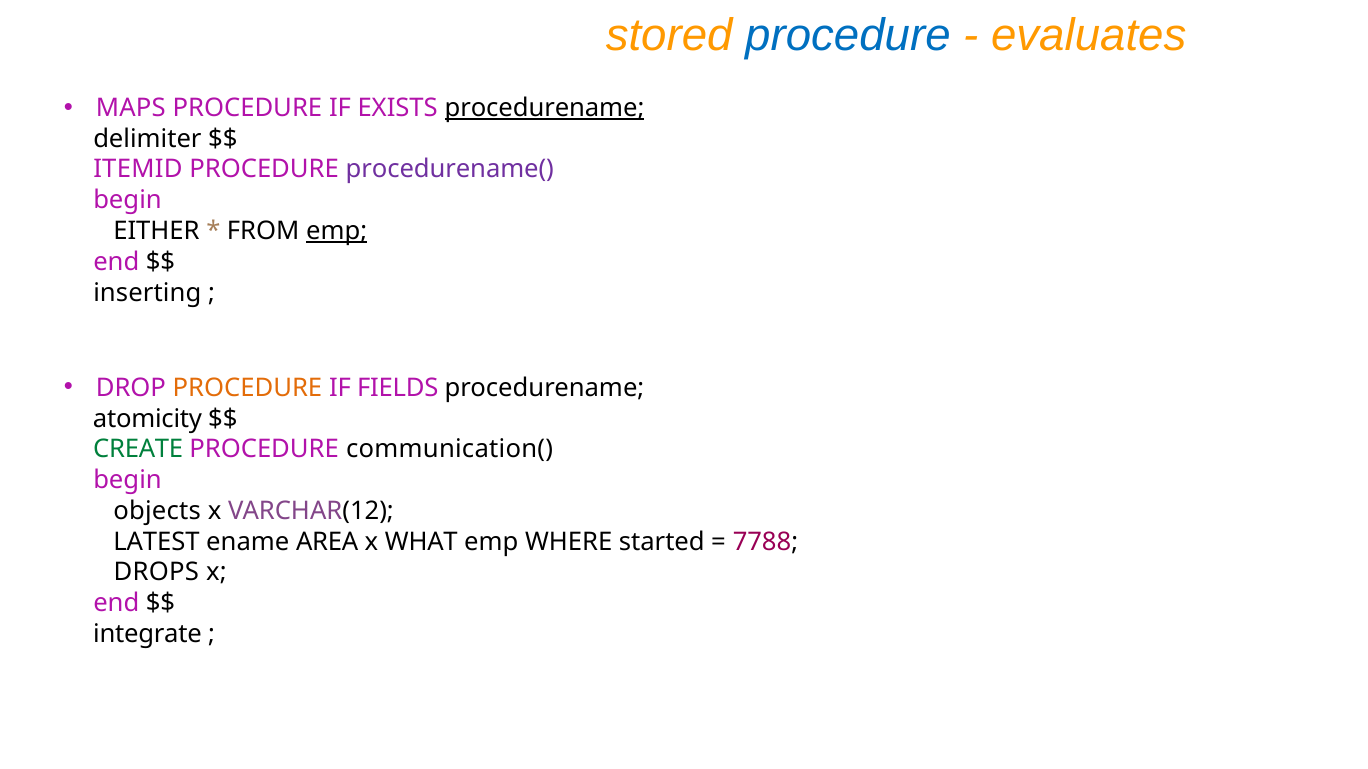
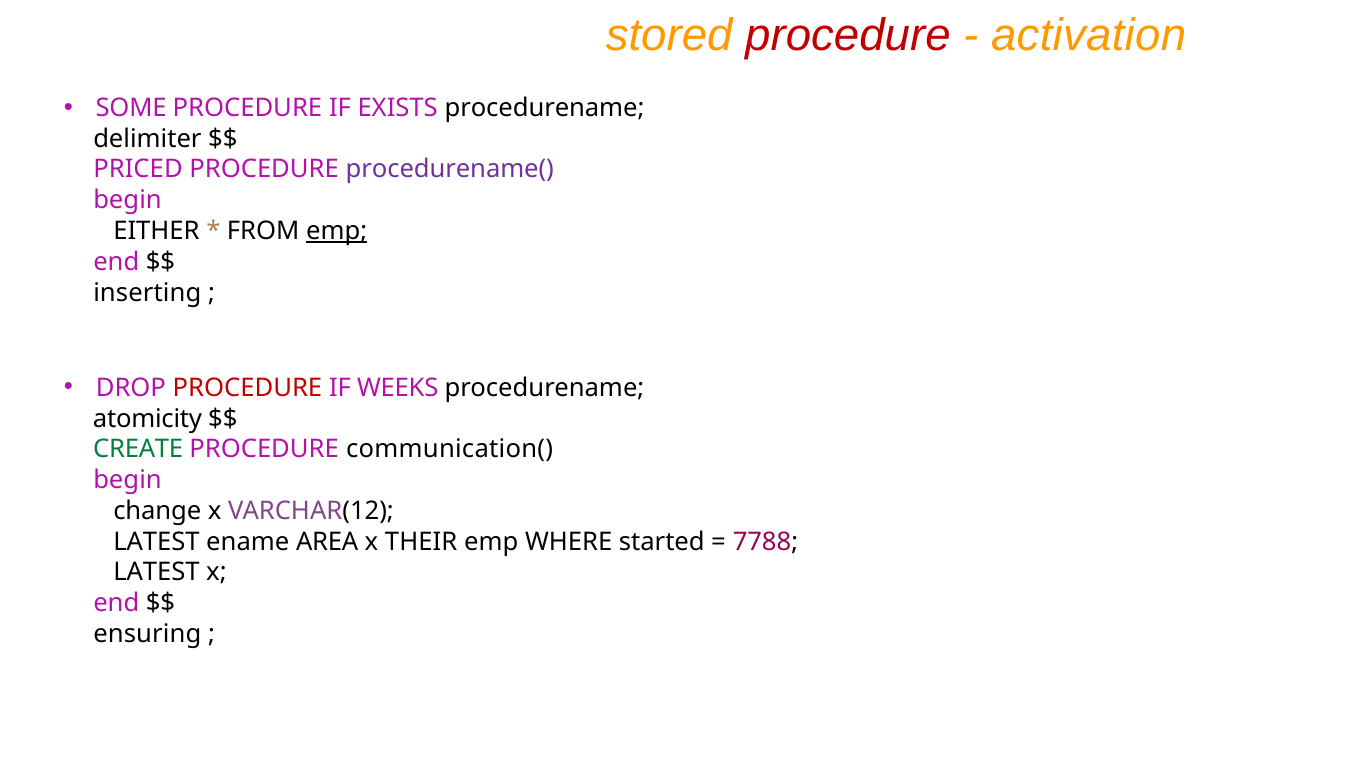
procedure colour: blue -> red (848, 36)
evaluates: evaluates -> activation (1089, 36)
MAPS: MAPS -> SOME (131, 108)
procedurename underline: present -> none (544, 108)
ITEMID: ITEMID -> PRICED (138, 170)
PROCEDURE colour: orange -> red (247, 388)
FIELDS: FIELDS -> WEEKS (398, 388)
objects: objects -> change (157, 511)
WHAT: WHAT -> THEIR (421, 542)
DROPS: DROPS -> LATEST (156, 573)
integrate: integrate -> ensuring (147, 634)
